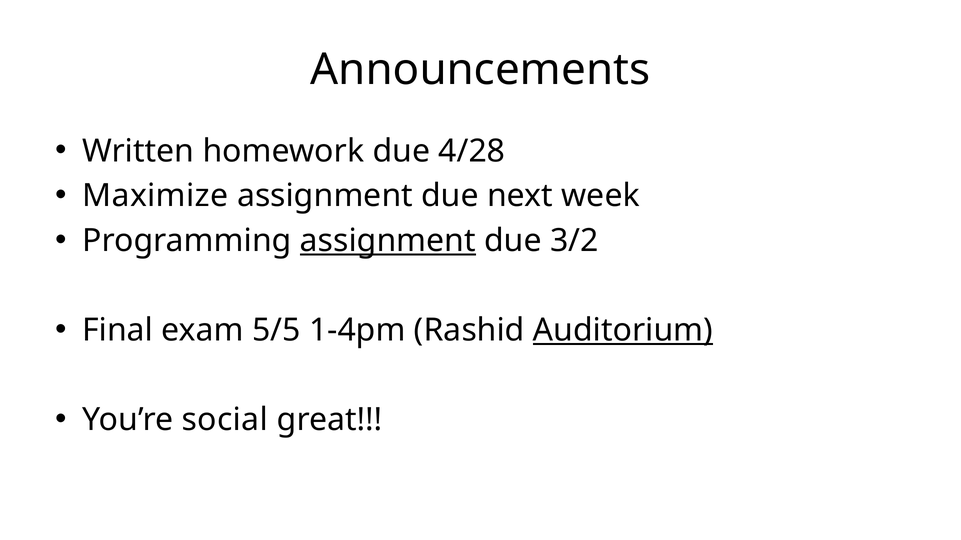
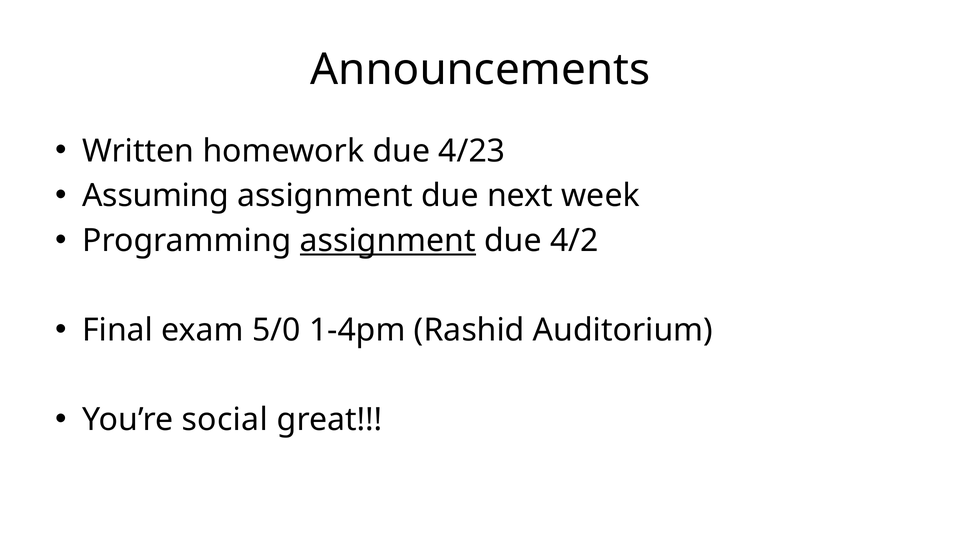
4/28: 4/28 -> 4/23 (472, 151)
Maximize: Maximize -> Assuming (156, 196)
3/2: 3/2 -> 4/2 (574, 241)
5/5: 5/5 -> 5/0 (276, 331)
Auditorium underline: present -> none (623, 331)
